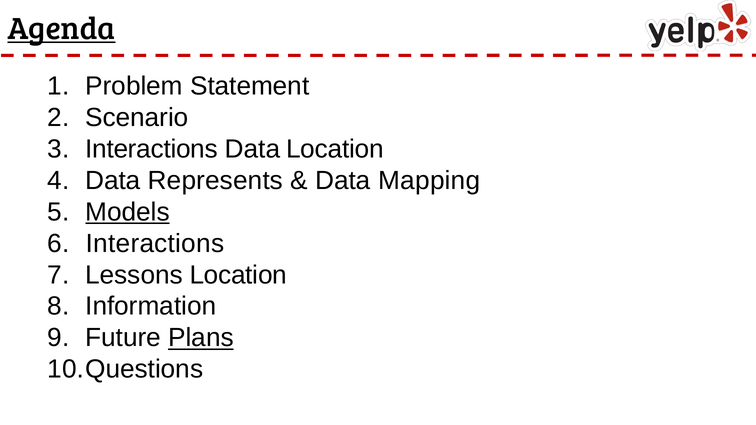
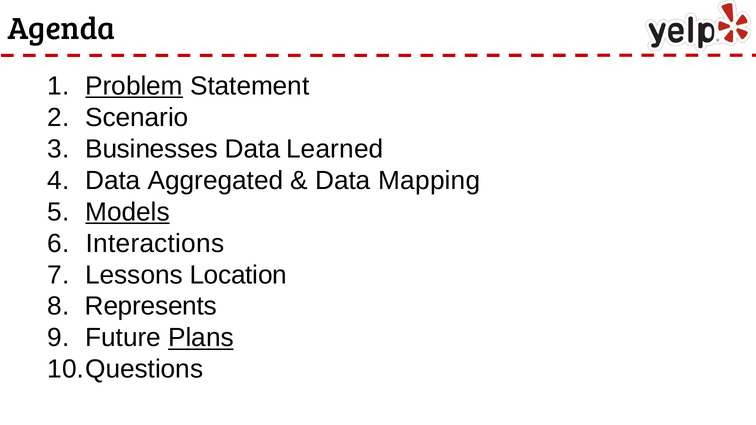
Agenda underline: present -> none (61, 29)
Problem underline: none -> present (134, 86)
Interactions: Interactions -> Businesses (152, 149)
Data Location: Location -> Learned (335, 149)
Represents: Represents -> Aggregated (216, 181)
Information: Information -> Represents (151, 307)
